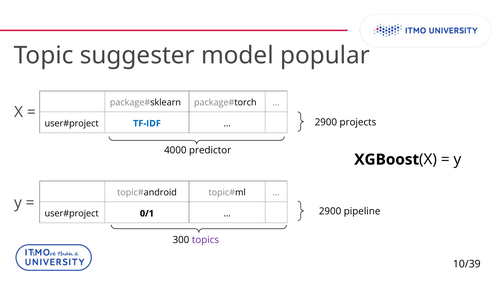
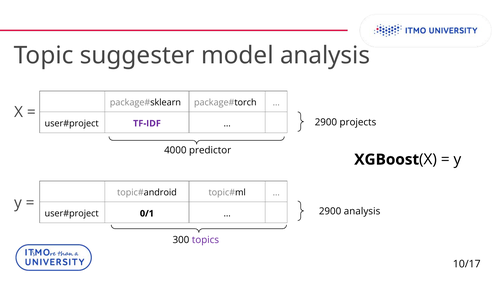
model popular: popular -> analysis (325, 55)
TF-IDF colour: blue -> purple (147, 124)
2900 pipeline: pipeline -> analysis (362, 212)
10/39: 10/39 -> 10/17 (467, 265)
